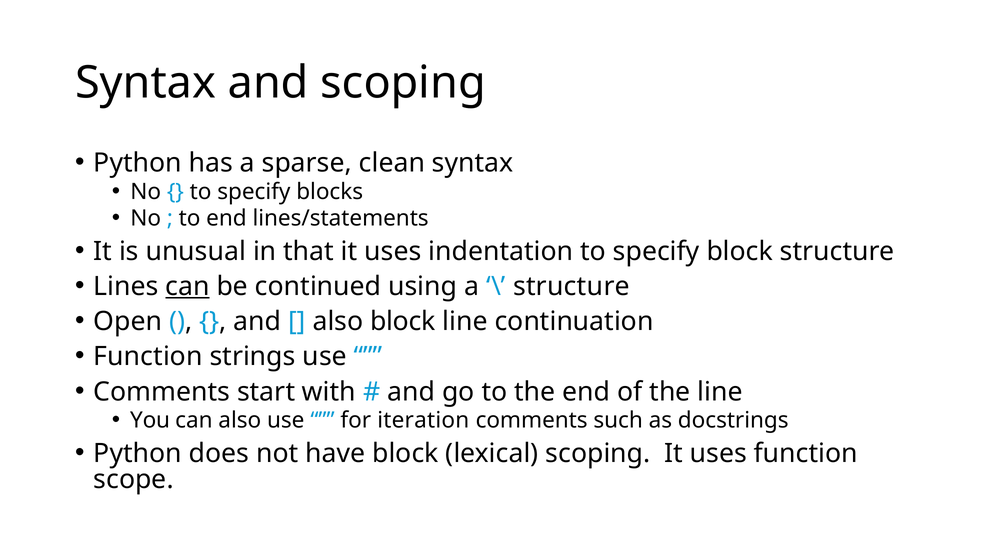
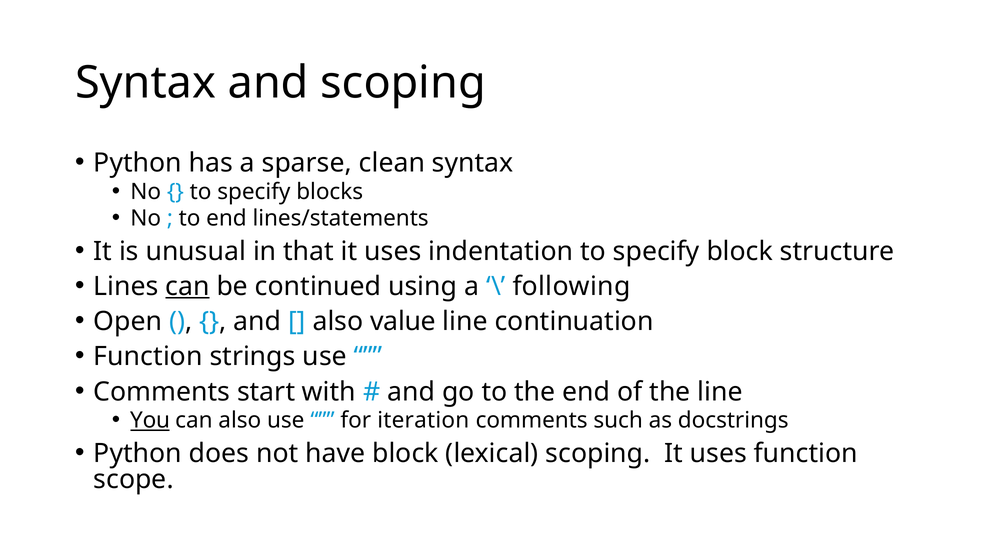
structure: structure -> following (571, 286)
also block: block -> value (403, 321)
You underline: none -> present (150, 420)
